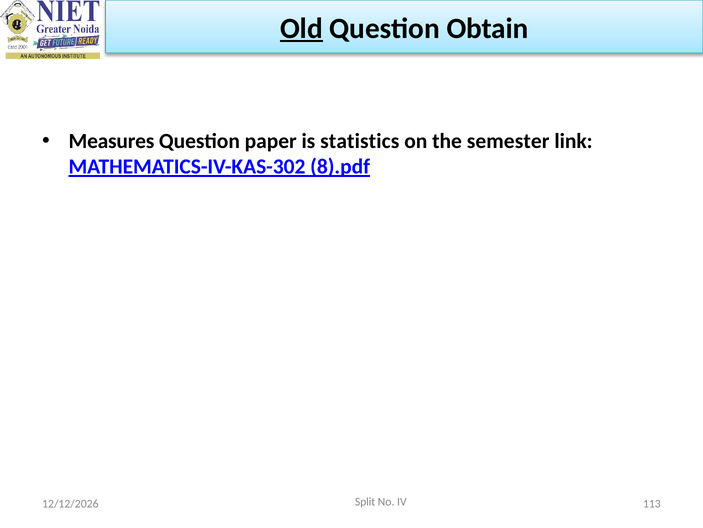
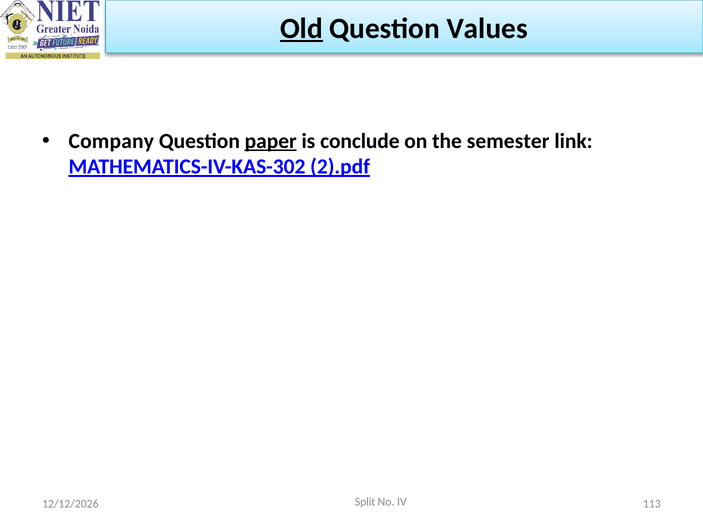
Obtain: Obtain -> Values (487, 28)
Measures: Measures -> Company (111, 141)
paper underline: none -> present (271, 141)
statistics: statistics -> conclude (360, 141)
8).pdf: 8).pdf -> 2).pdf (340, 167)
